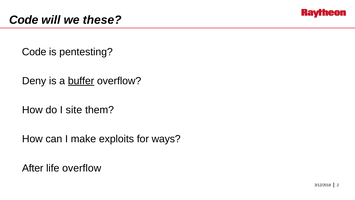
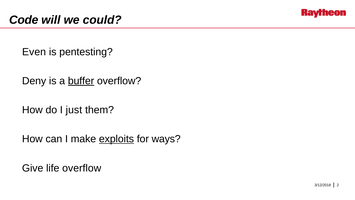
these: these -> could (102, 20)
Code: Code -> Even (34, 52)
site: site -> just (74, 110)
exploits underline: none -> present (116, 139)
After: After -> Give (33, 168)
